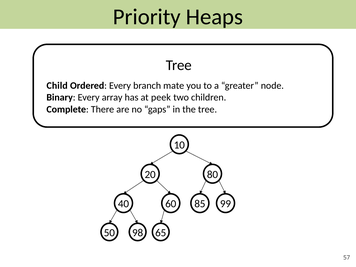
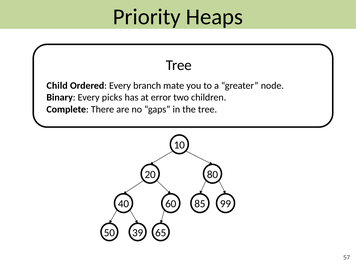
array: array -> picks (112, 97)
peek: peek -> error (161, 97)
98: 98 -> 39 (138, 233)
